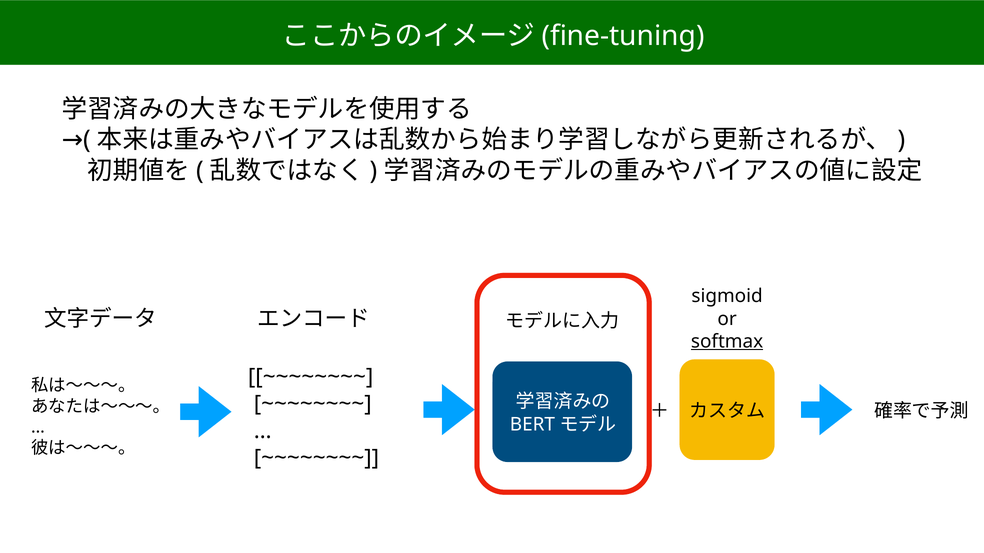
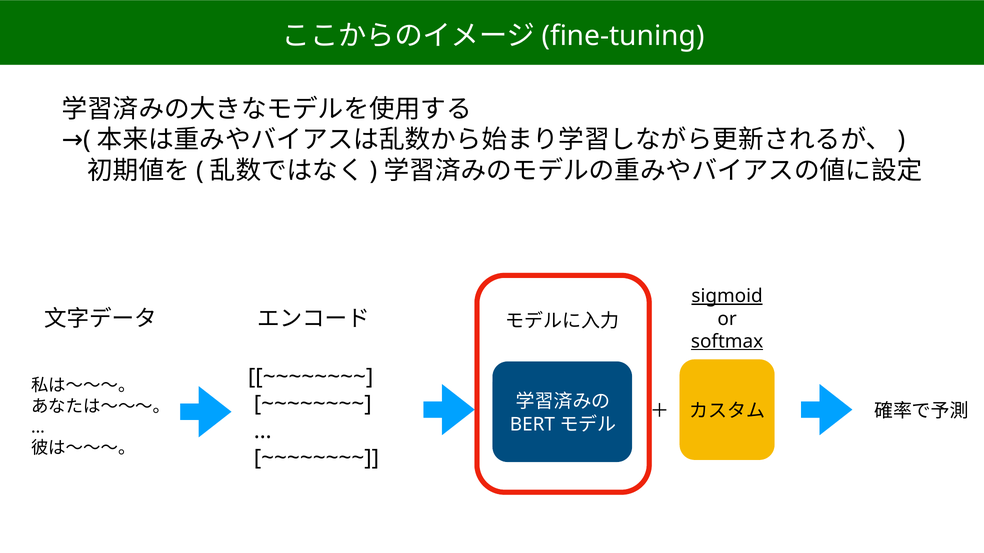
sigmoid underline: none -> present (727, 296)
